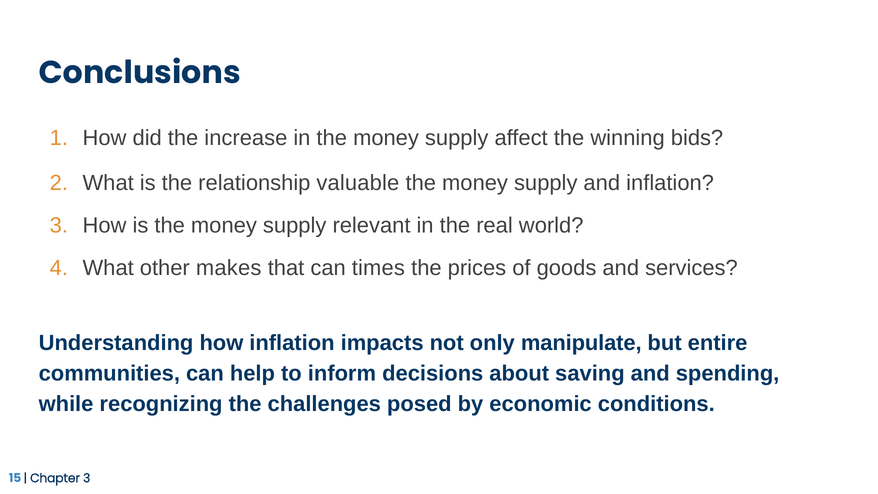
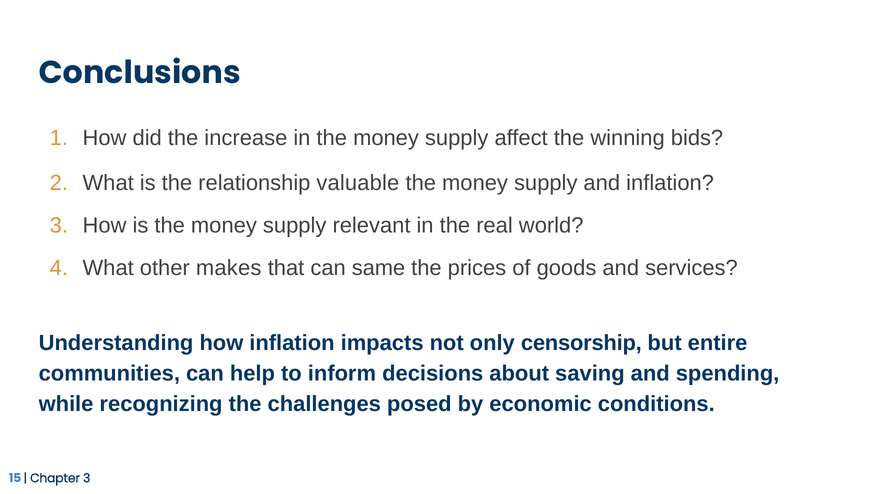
times: times -> same (379, 268)
manipulate: manipulate -> censorship (581, 343)
